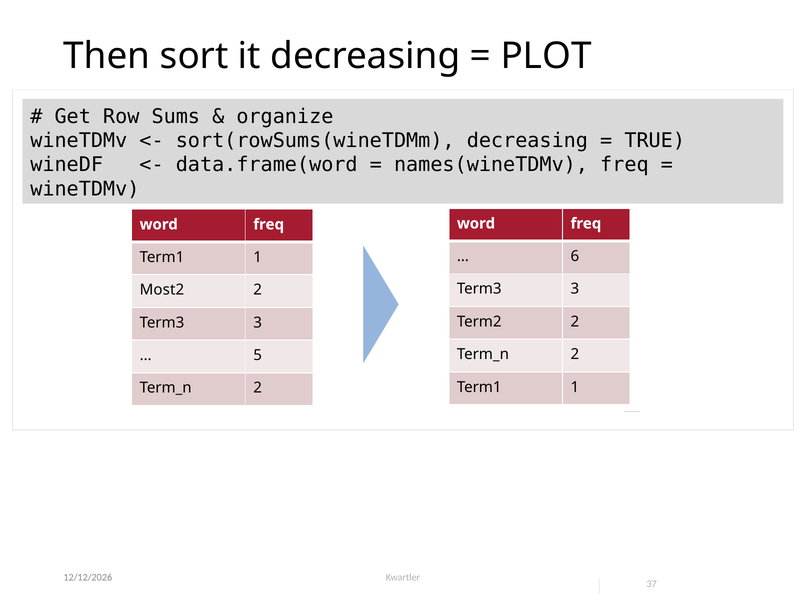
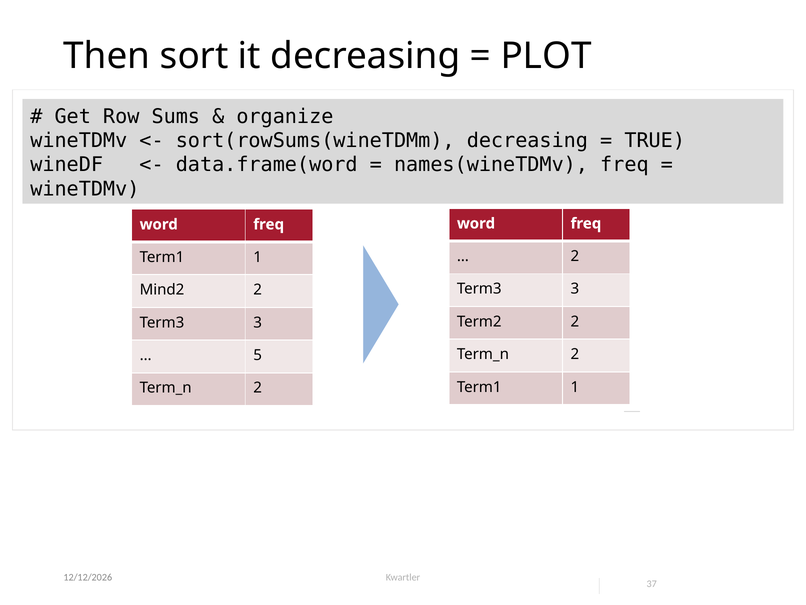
6: 6 -> 2 (575, 256)
Most2: Most2 -> Mind2 (162, 290)
